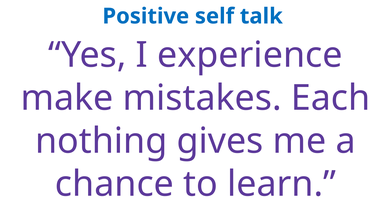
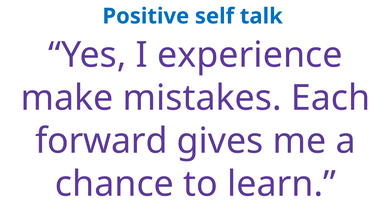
nothing: nothing -> forward (101, 141)
